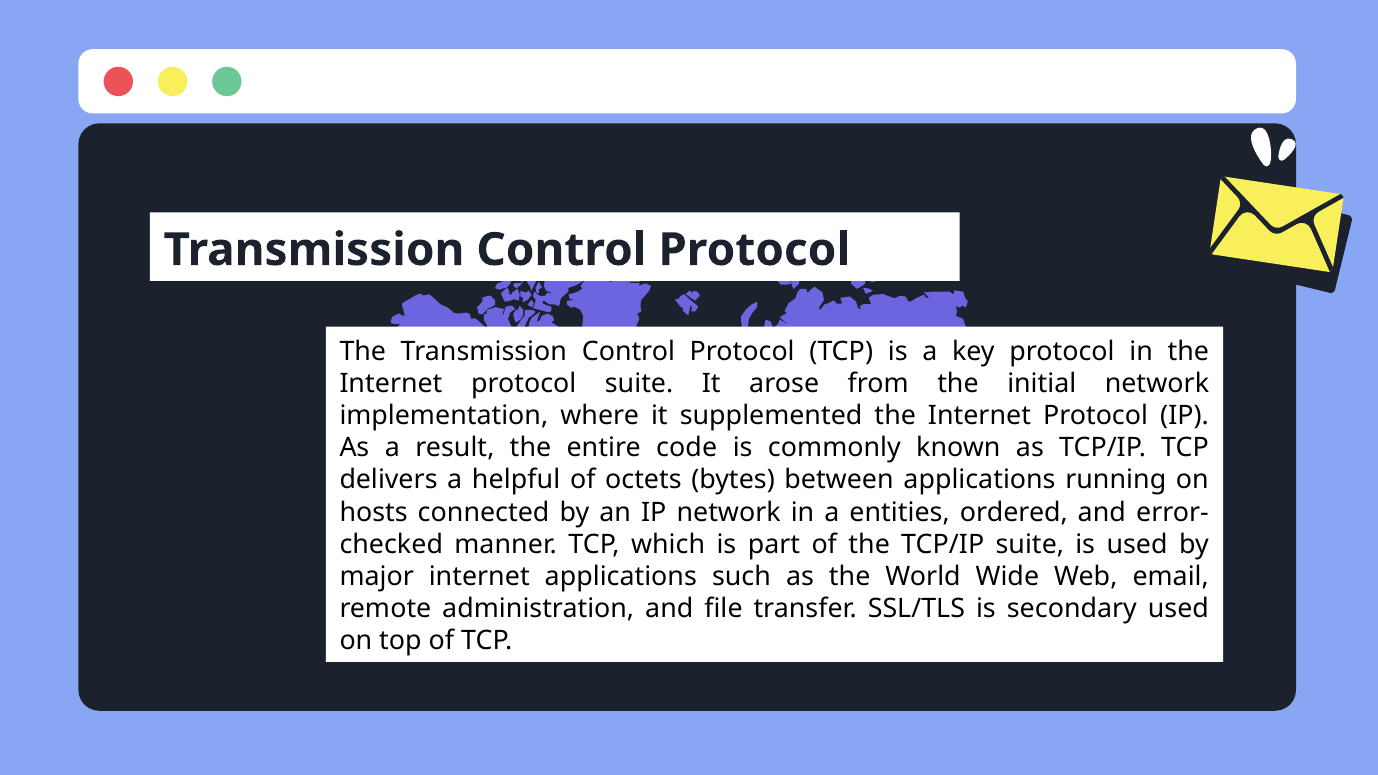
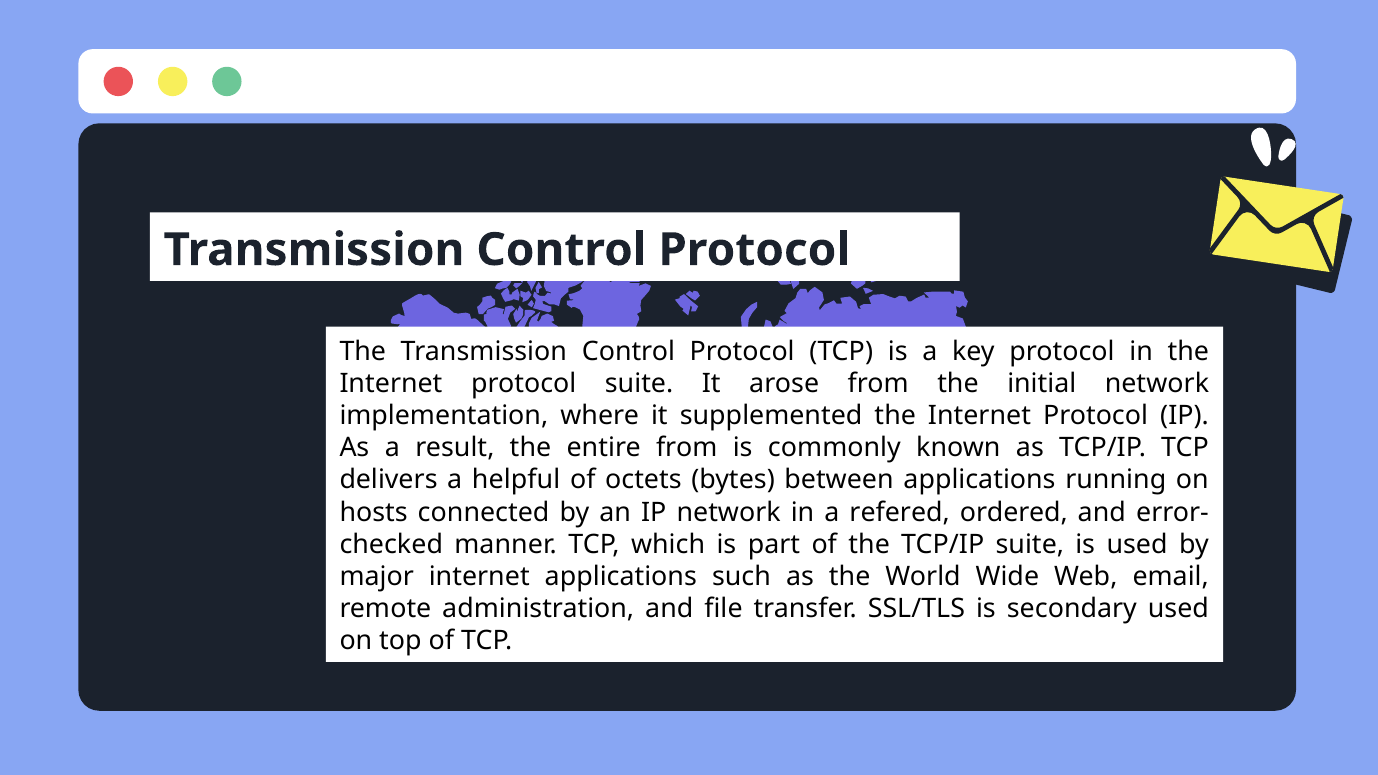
entire code: code -> from (687, 448)
entities: entities -> refered (900, 512)
